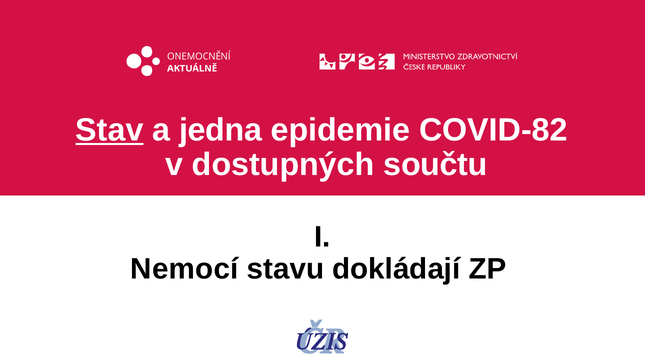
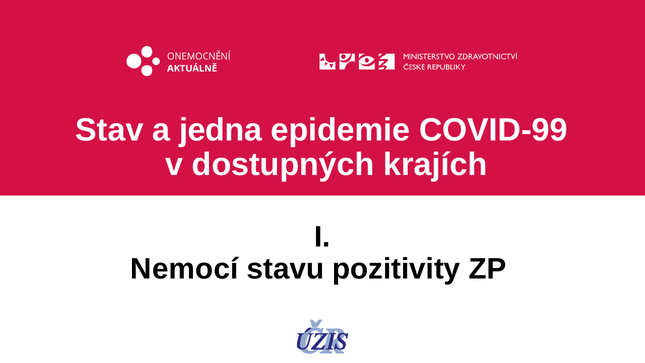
Stav underline: present -> none (109, 130)
COVID-82: COVID-82 -> COVID-99 (493, 130)
součtu: součtu -> krajích (435, 165)
dokládají: dokládají -> pozitivity (396, 269)
